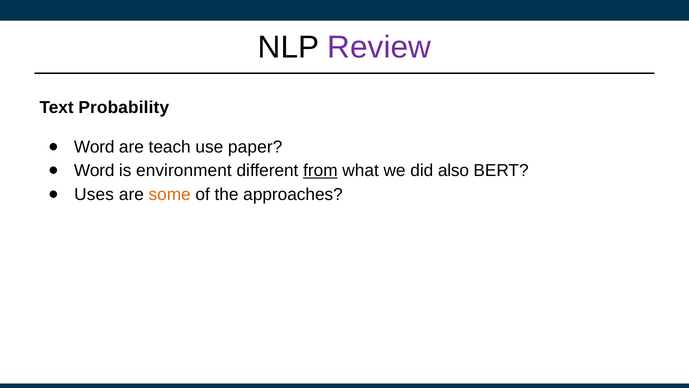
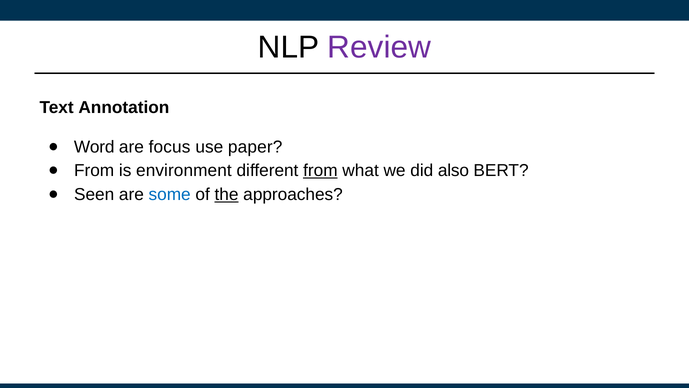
Probability: Probability -> Annotation (124, 108)
teach: teach -> focus (170, 147)
Word: Word -> From (94, 170)
Uses: Uses -> Seen (94, 194)
some colour: orange -> blue (170, 194)
the underline: none -> present (227, 194)
